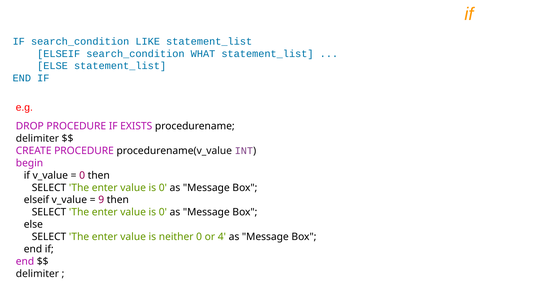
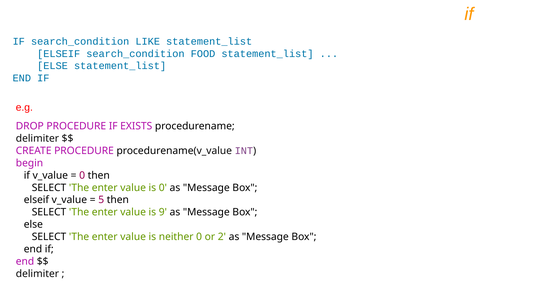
WHAT: WHAT -> FOOD (203, 54)
9: 9 -> 5 (101, 200)
0: 0 -> 9 (163, 212)
4: 4 -> 2 (222, 237)
